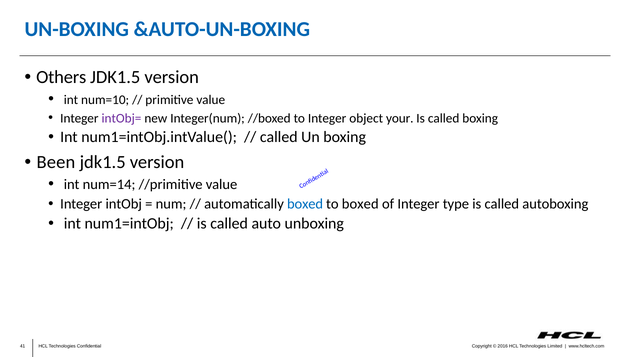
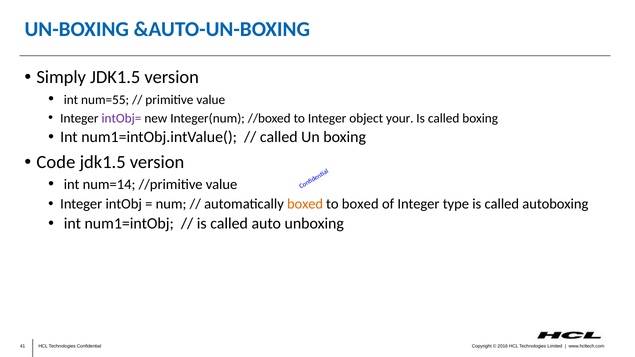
Others: Others -> Simply (61, 77)
num=10: num=10 -> num=55 (105, 100)
Been: Been -> Code (56, 162)
boxed colour: blue -> orange (305, 204)
